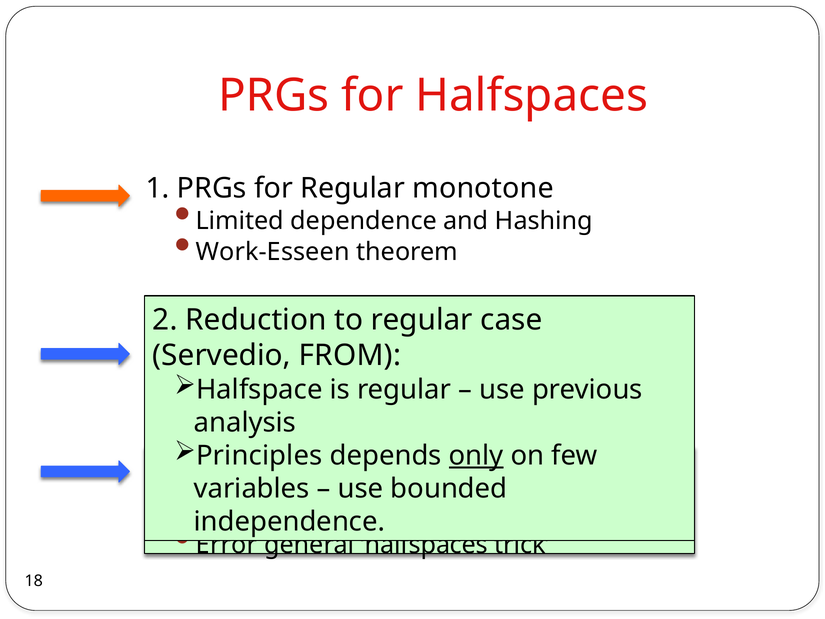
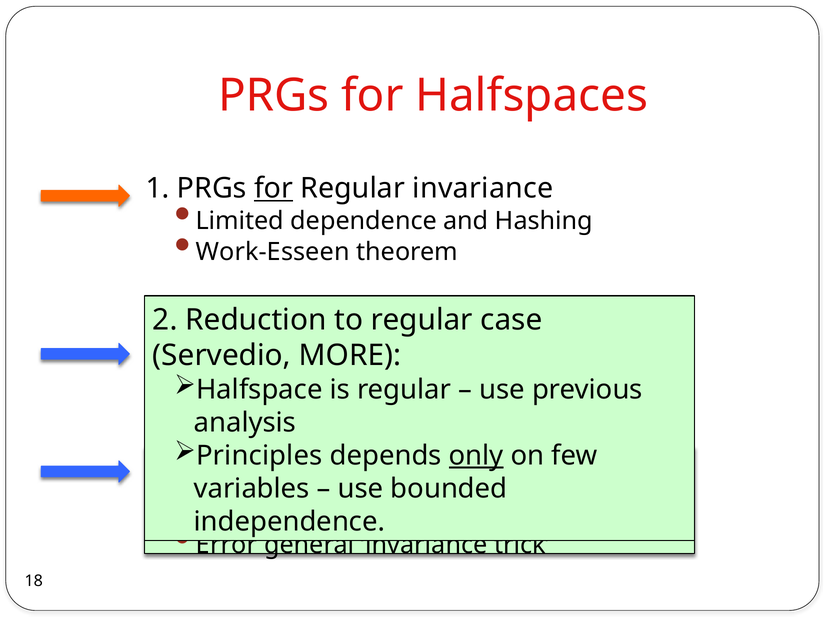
for underline: none -> present (274, 188)
Regular monotone: monotone -> invariance (483, 188)
FROM: FROM -> MORE (350, 355)
general halfspaces: halfspaces -> invariance (424, 545)
